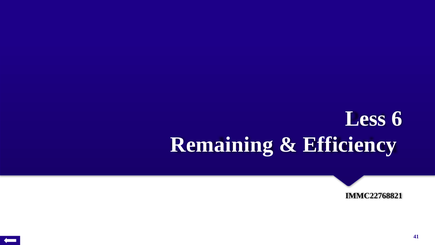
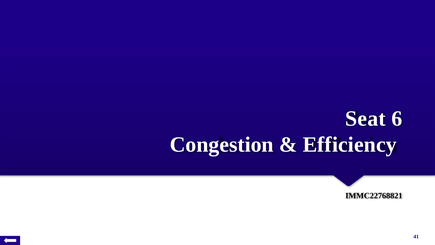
Less: Less -> Seat (365, 118)
Remaining: Remaining -> Congestion (222, 145)
